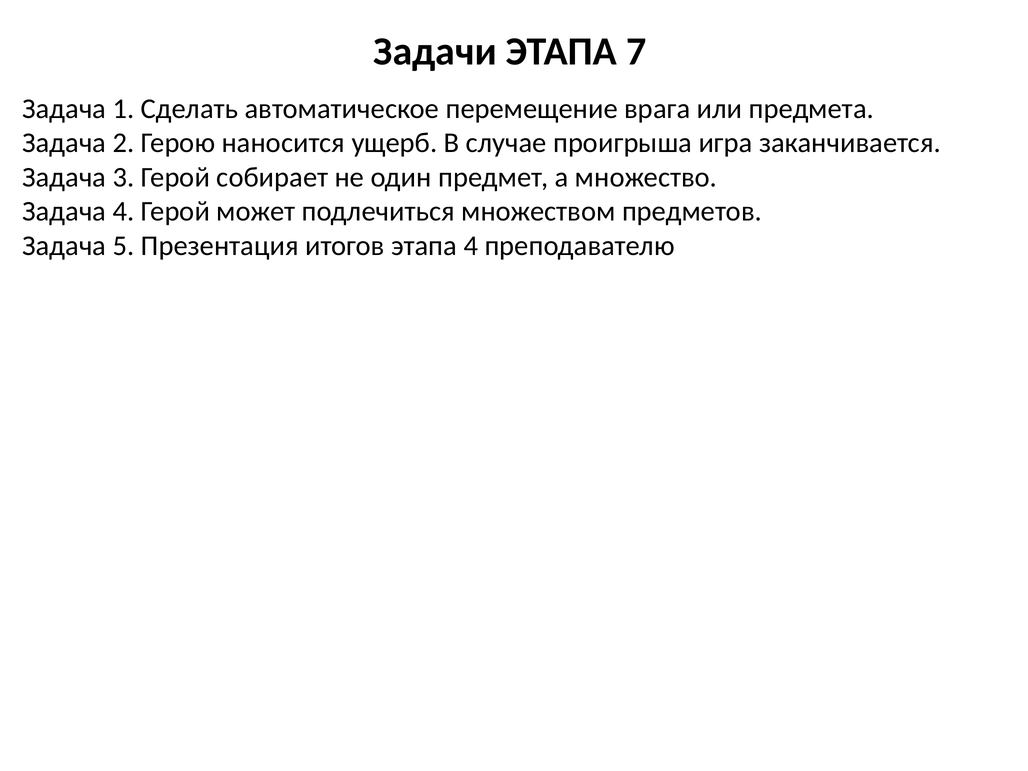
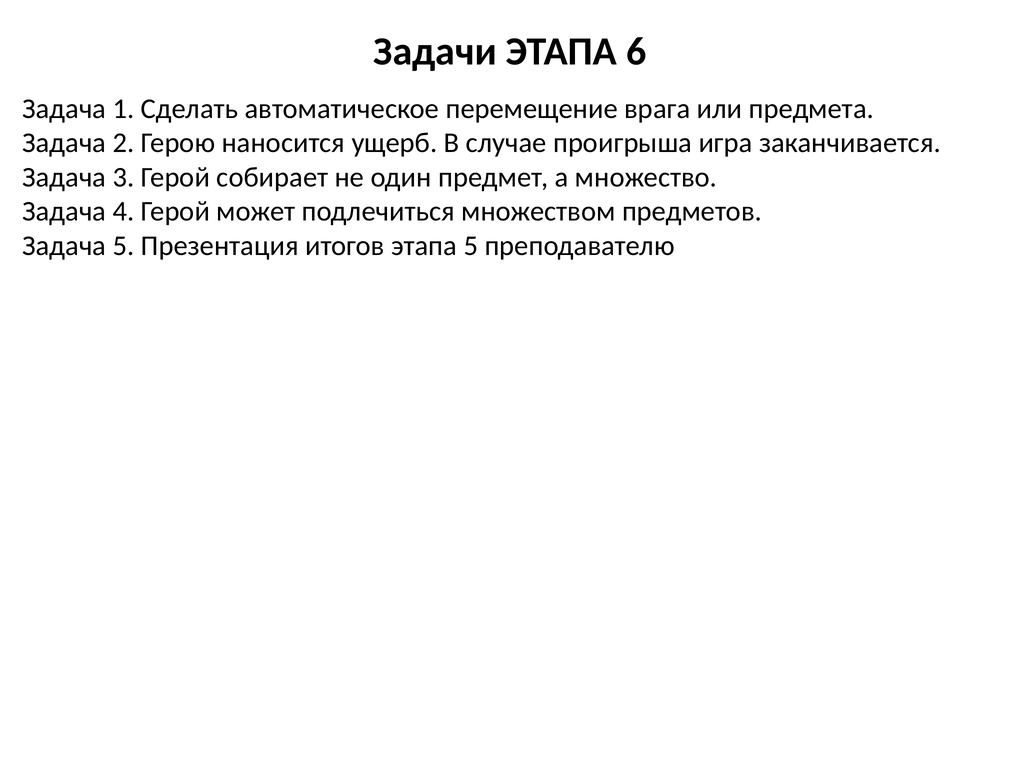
7: 7 -> 6 (636, 52)
этапа 4: 4 -> 5 (471, 246)
